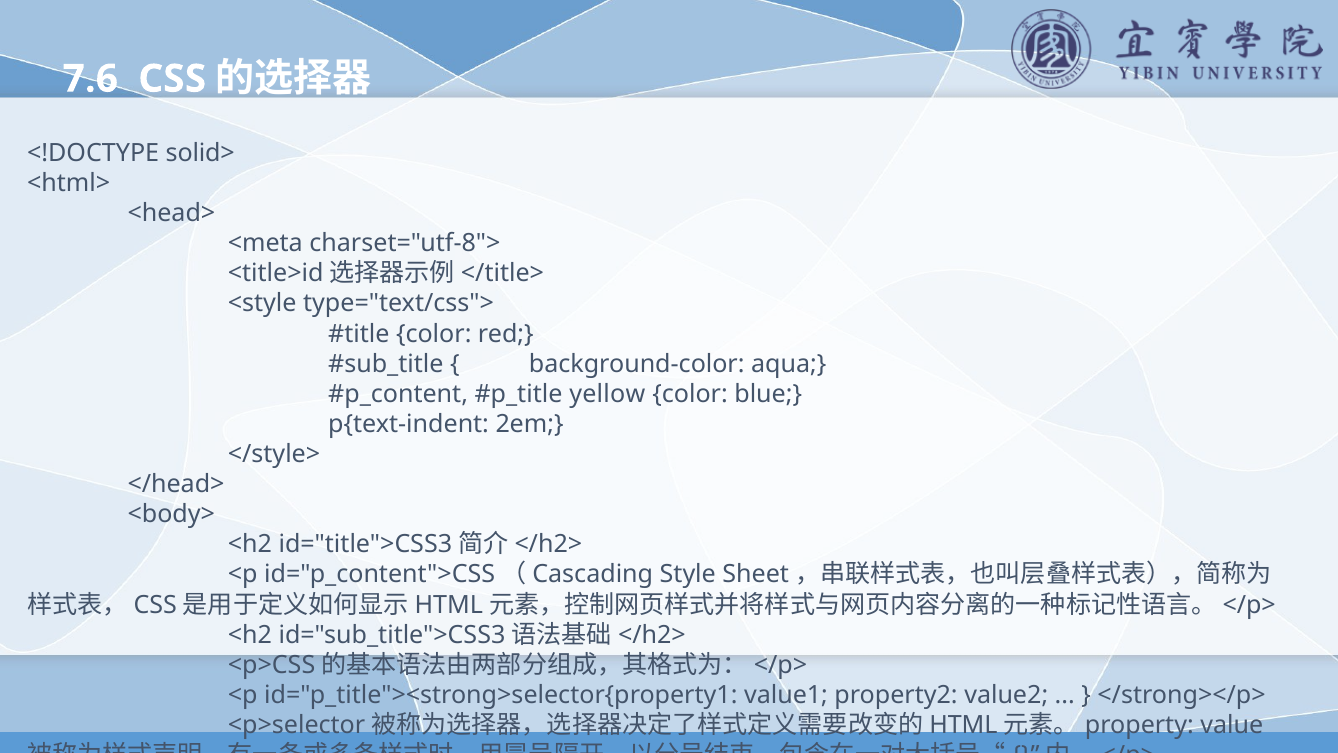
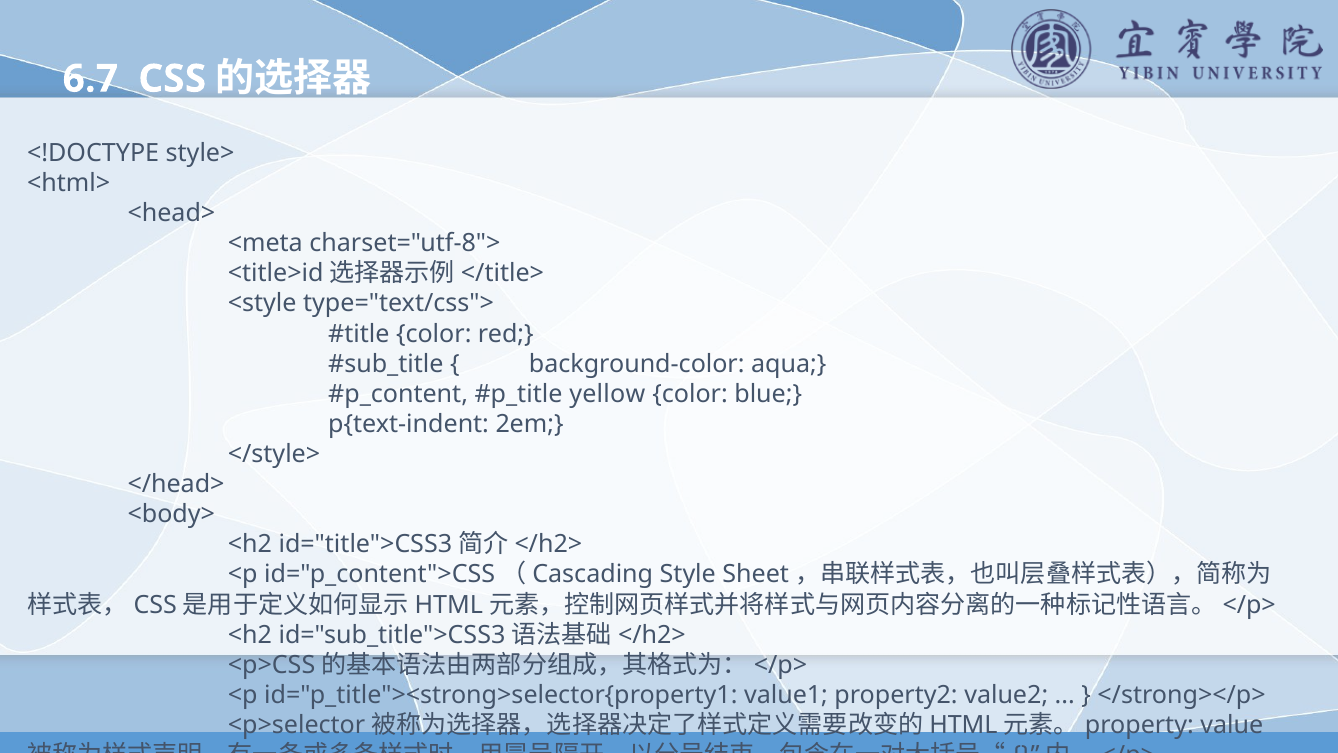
7.6: 7.6 -> 6.7 (90, 79)
solid>: solid> -> style> (200, 153)
